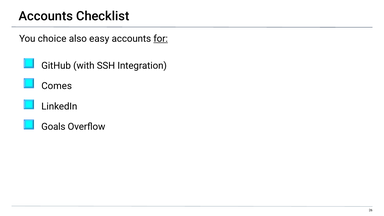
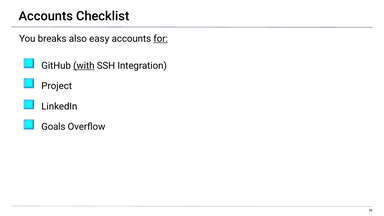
choice: choice -> breaks (52, 39)
with underline: none -> present (84, 66)
Comes: Comes -> Project (57, 86)
